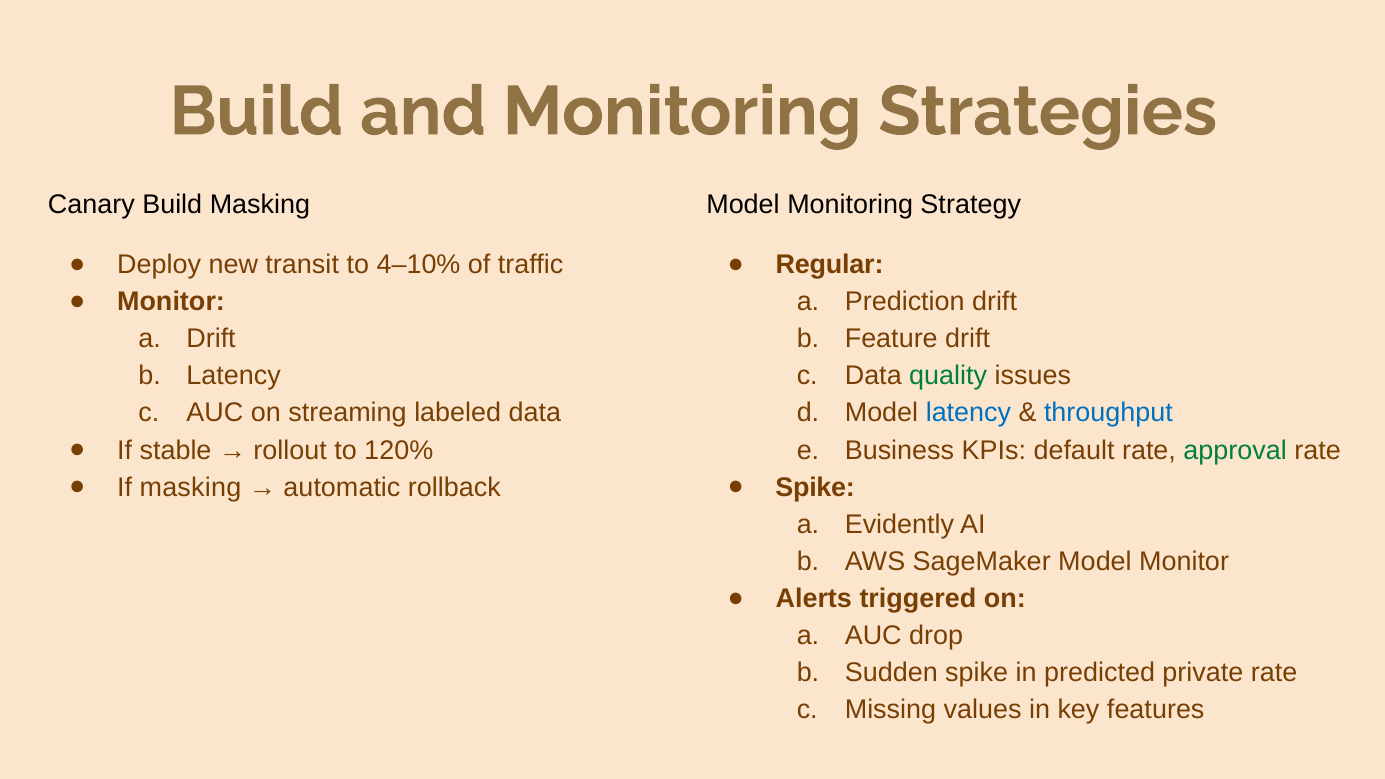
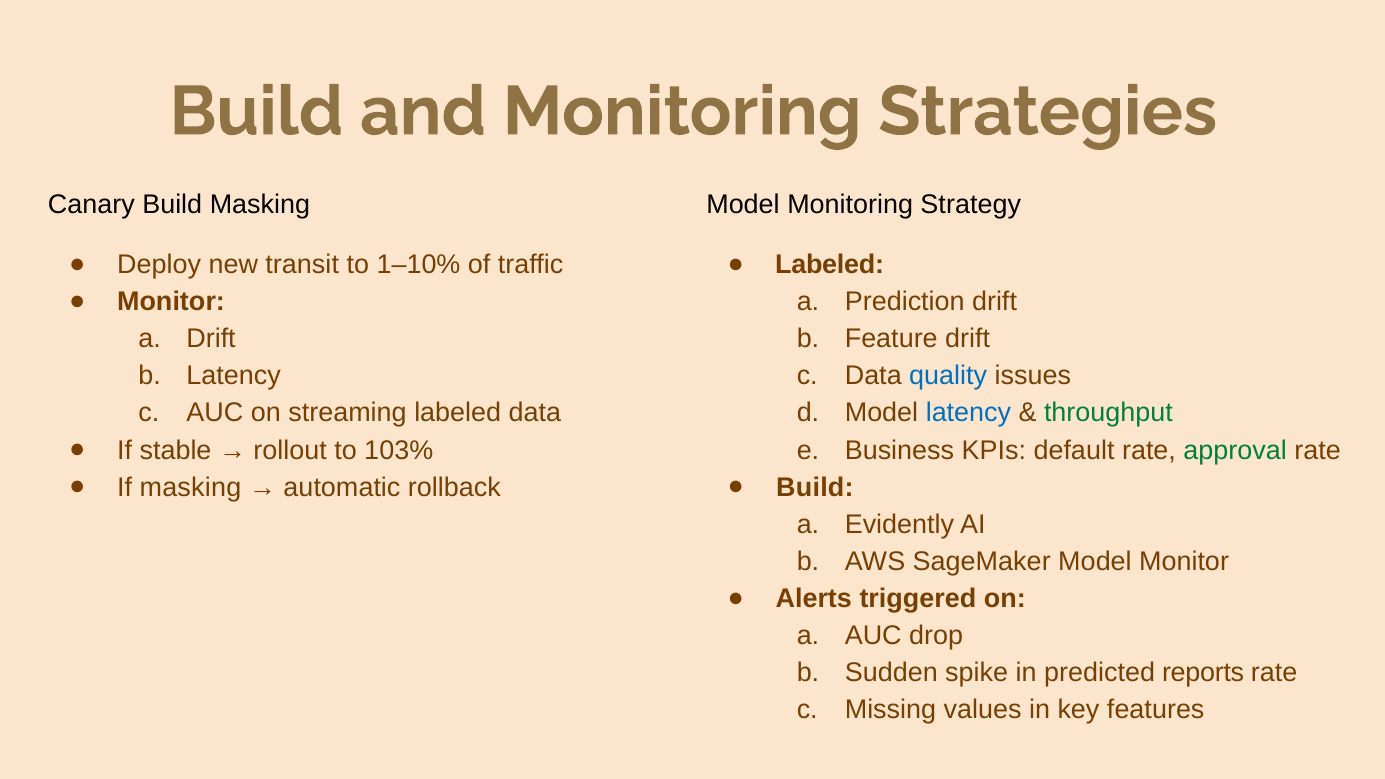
4–10%: 4–10% -> 1–10% (419, 265)
Regular: Regular -> Labeled (830, 265)
quality colour: green -> blue (948, 376)
throughput colour: blue -> green (1108, 413)
120%: 120% -> 103% (399, 450)
Spike: Spike -> Build (815, 487)
private: private -> reports (1203, 673)
